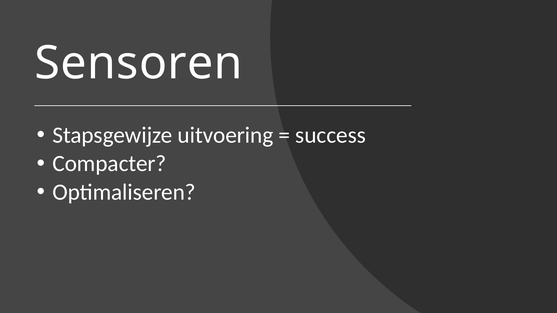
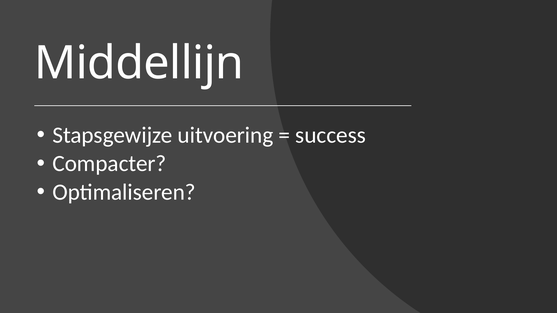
Sensoren: Sensoren -> Middellijn (139, 63)
